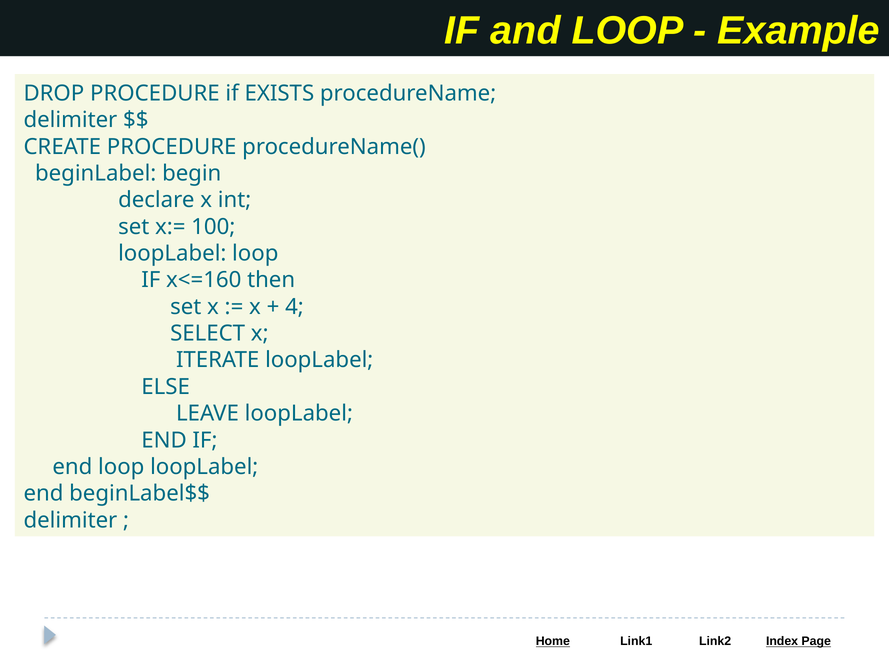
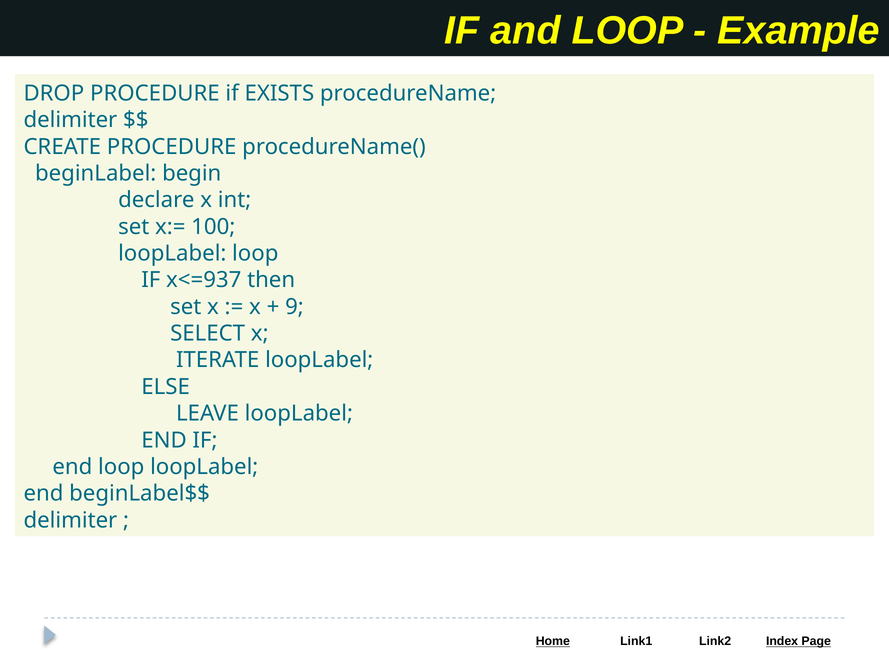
x<=160: x<=160 -> x<=937 (204, 280)
4: 4 -> 9 (294, 307)
